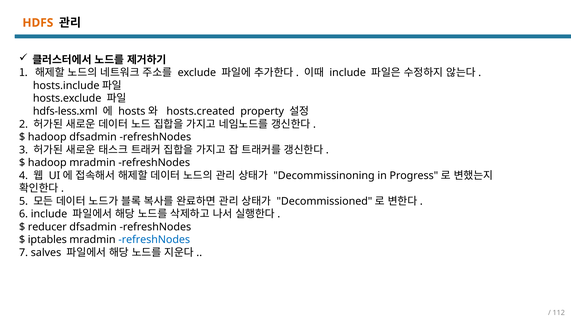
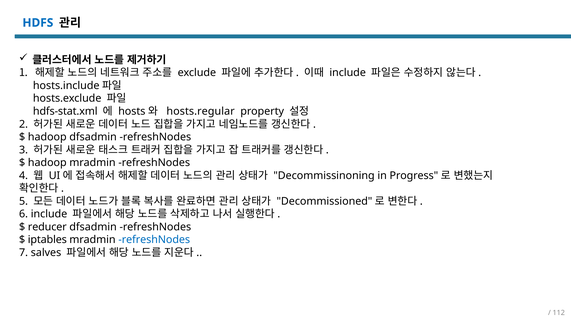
HDFS colour: orange -> blue (38, 23)
hdfs-less.xml: hdfs-less.xml -> hdfs-stat.xml (65, 111)
hosts.created: hosts.created -> hosts.regular (201, 111)
